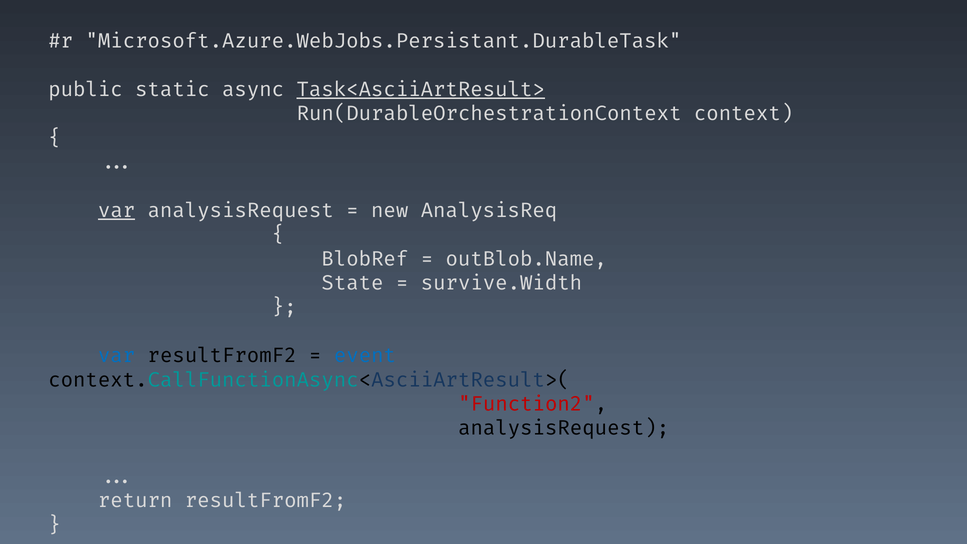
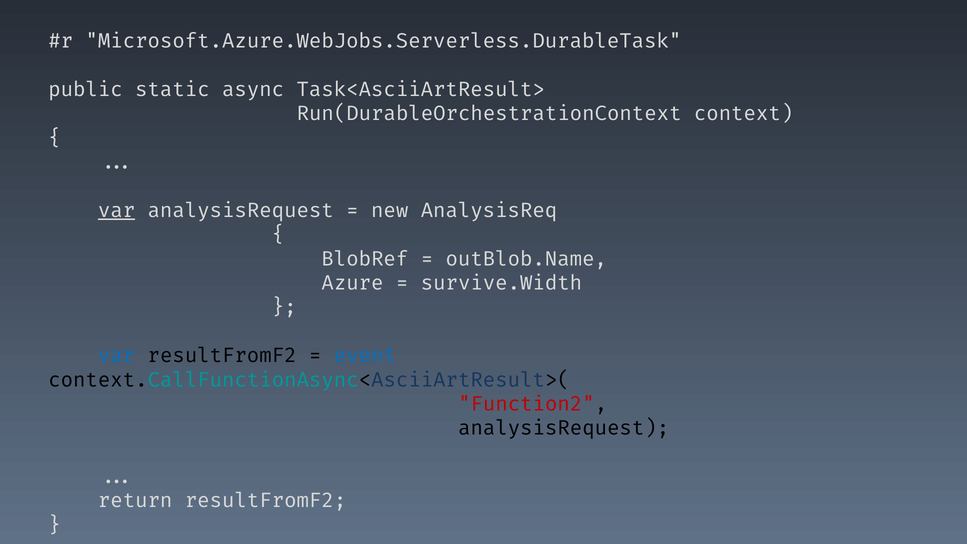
Microsoft.Azure.WebJobs.Persistant.DurableTask: Microsoft.Azure.WebJobs.Persistant.DurableTask -> Microsoft.Azure.WebJobs.Serverless.DurableTask (383, 41)
Task<AsciiArtResult> underline: present -> none (421, 90)
State: State -> Azure (352, 283)
